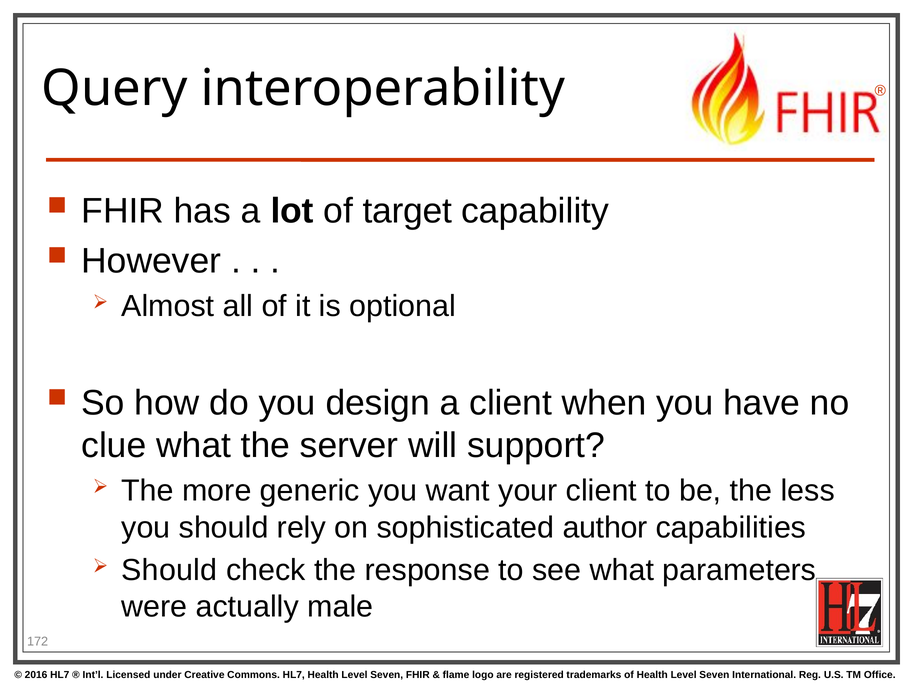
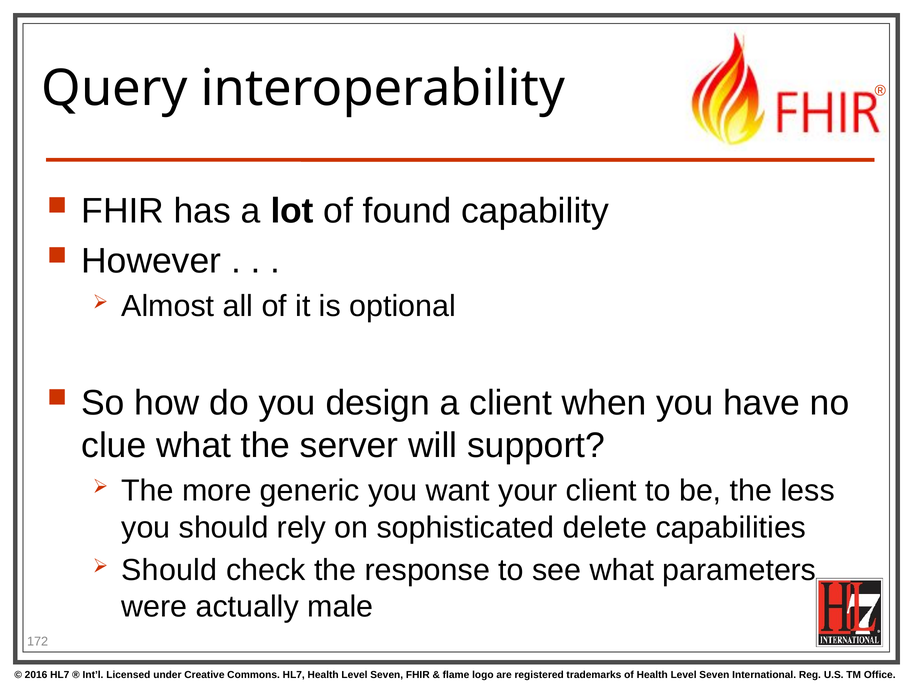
target: target -> found (407, 211)
author: author -> delete (605, 527)
